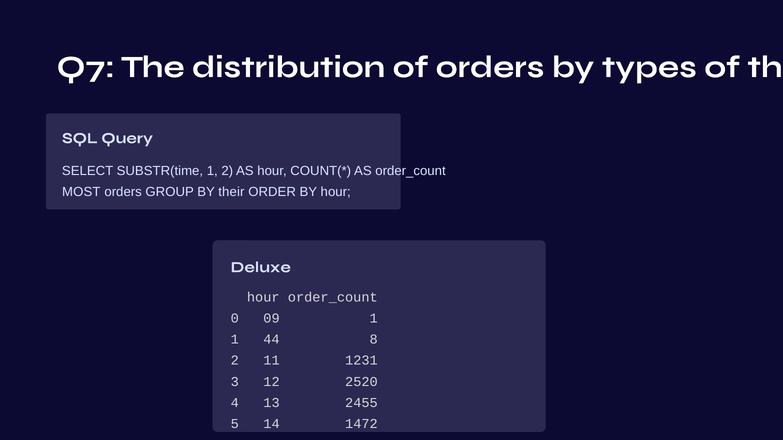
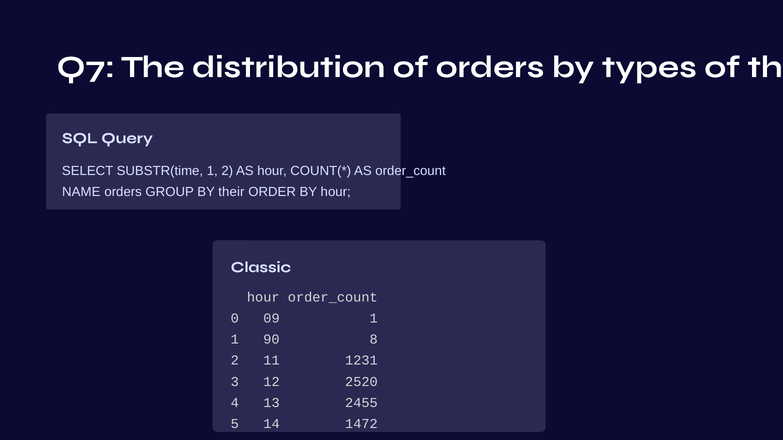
MOST: MOST -> NAME (81, 192)
Deluxe: Deluxe -> Classic (261, 267)
44: 44 -> 90 (271, 340)
